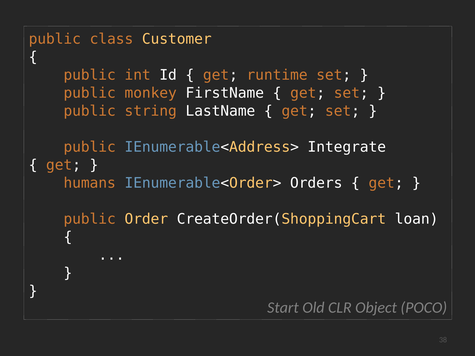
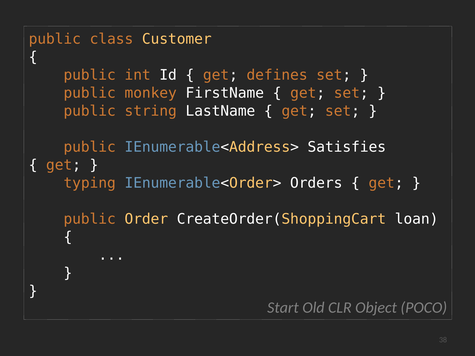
runtime: runtime -> defines (277, 75)
Integrate: Integrate -> Satisfies (347, 147)
humans: humans -> typing (90, 183)
